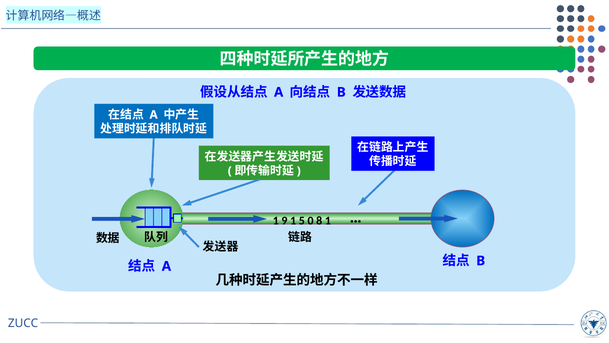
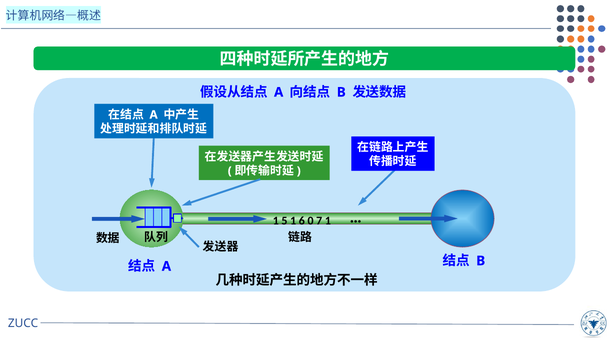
9: 9 -> 5 (284, 221)
5: 5 -> 6 (302, 221)
8: 8 -> 7 (319, 221)
